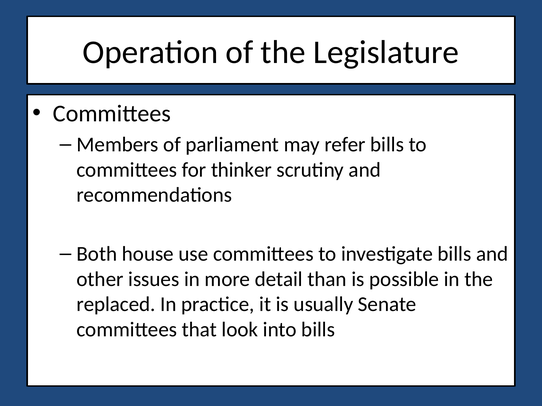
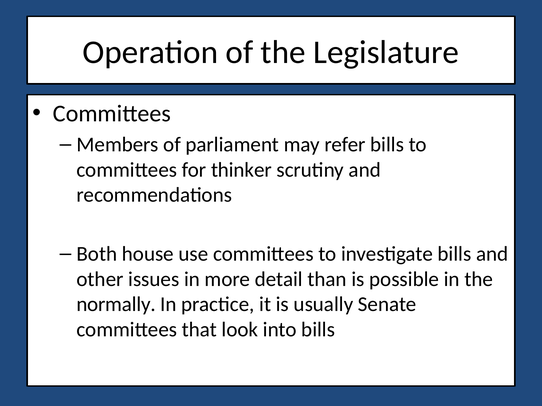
replaced: replaced -> normally (116, 305)
